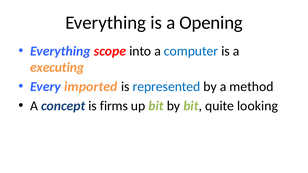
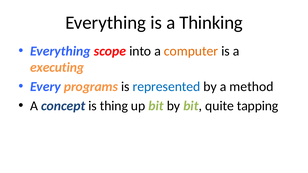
Opening: Opening -> Thinking (211, 23)
computer colour: blue -> orange (191, 51)
imported: imported -> programs (91, 87)
firms: firms -> thing (114, 106)
looking: looking -> tapping (258, 106)
